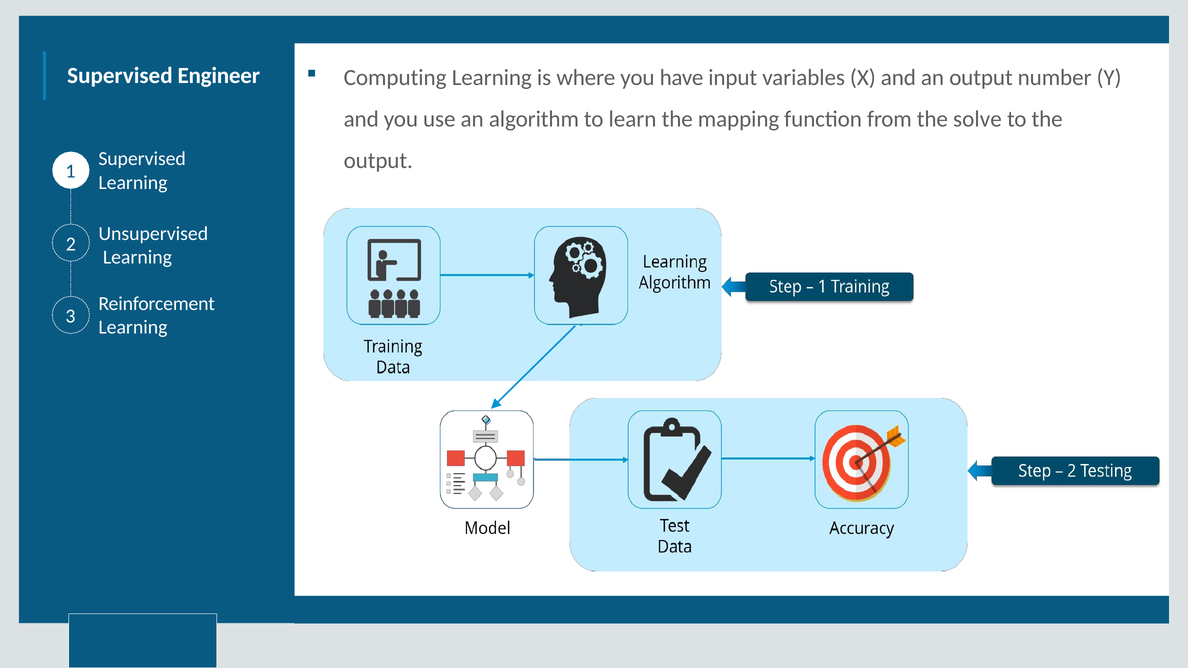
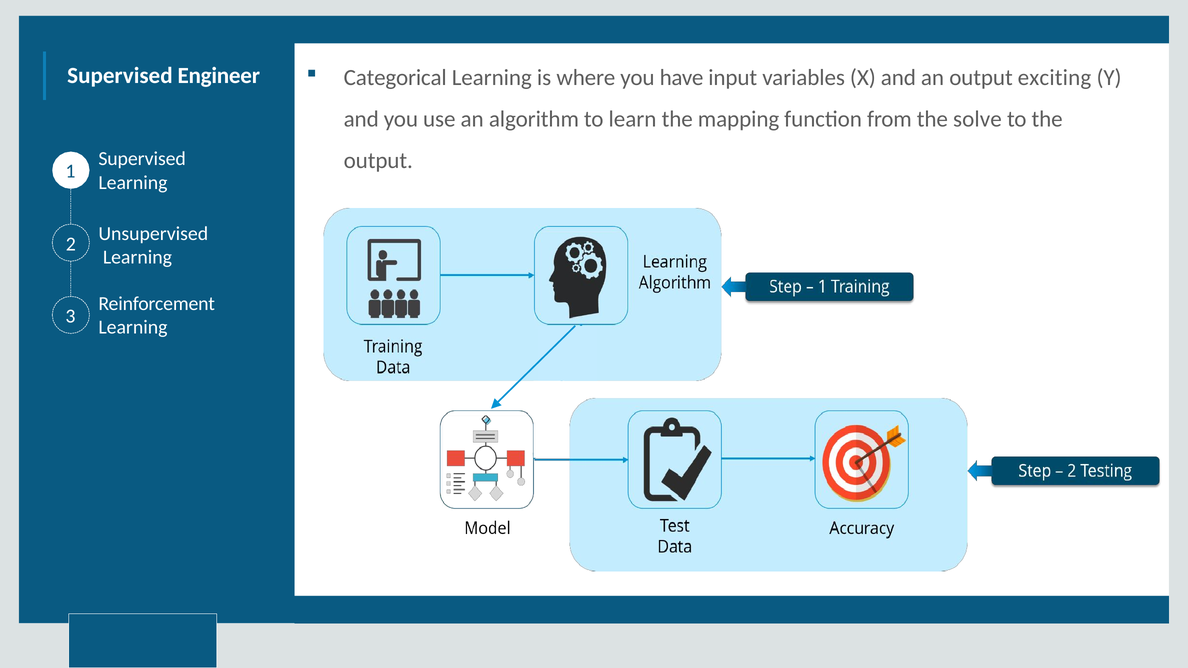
Computing: Computing -> Categorical (395, 78)
number: number -> exciting (1055, 78)
